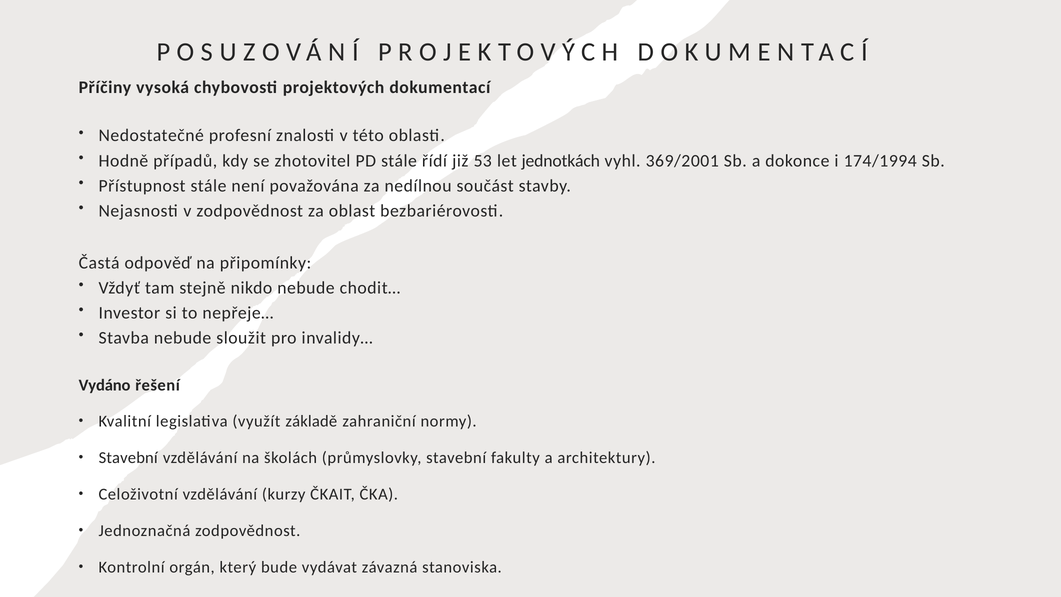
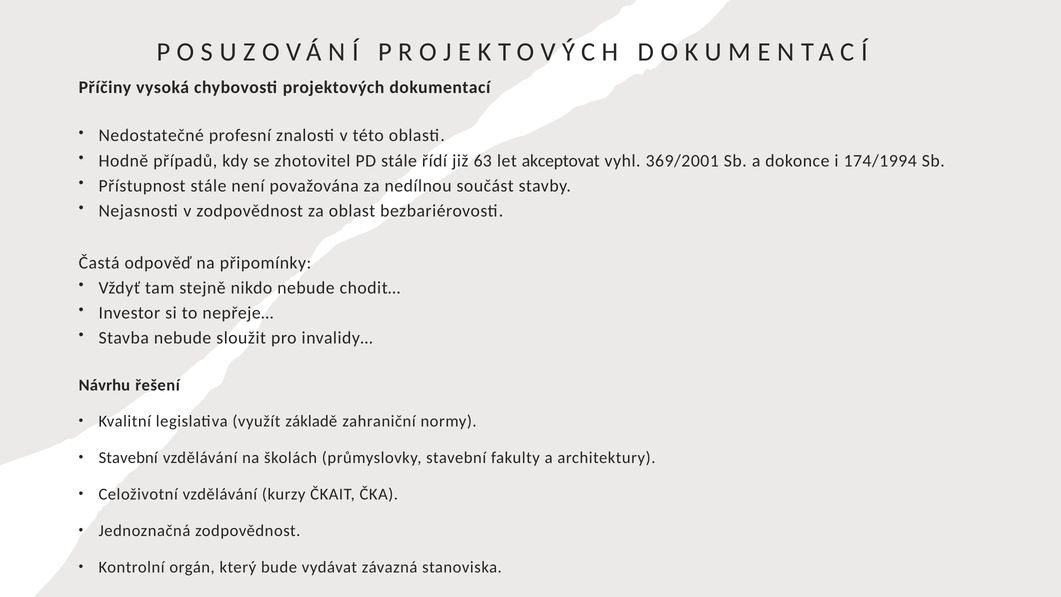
53: 53 -> 63 (483, 161)
jednotkách: jednotkách -> akceptovat (561, 161)
Vydáno: Vydáno -> Návrhu (104, 385)
